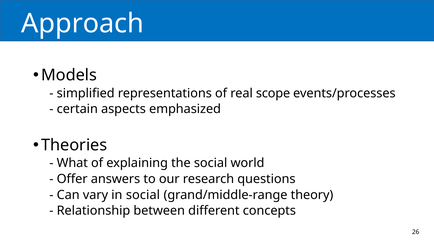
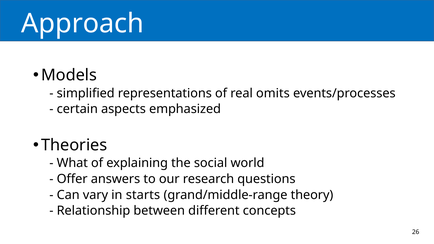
scope: scope -> omits (273, 93)
in social: social -> starts (143, 195)
